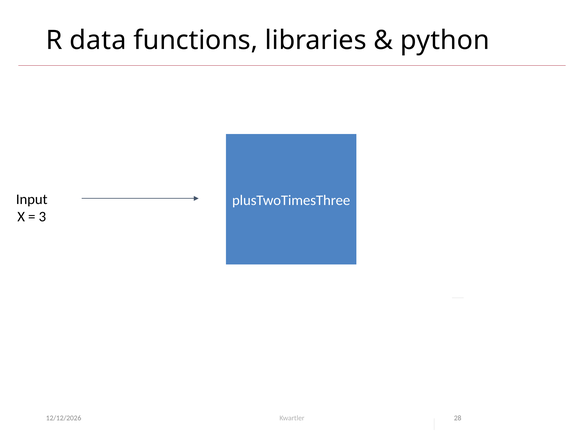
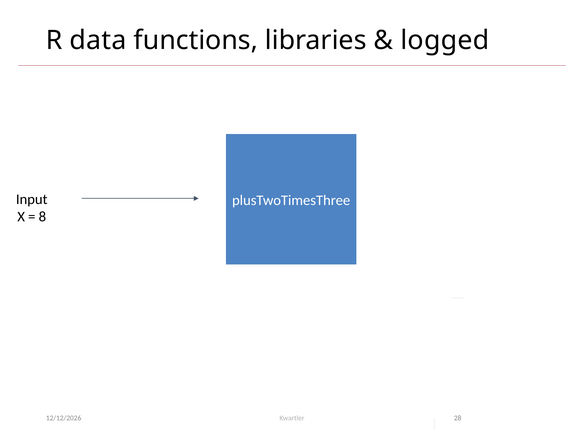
python: python -> logged (445, 40)
3: 3 -> 8 (42, 217)
